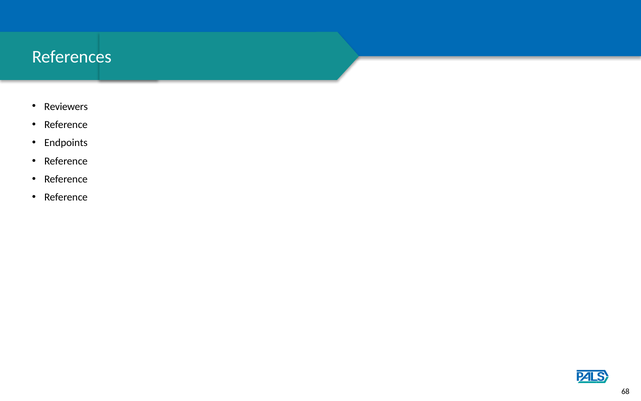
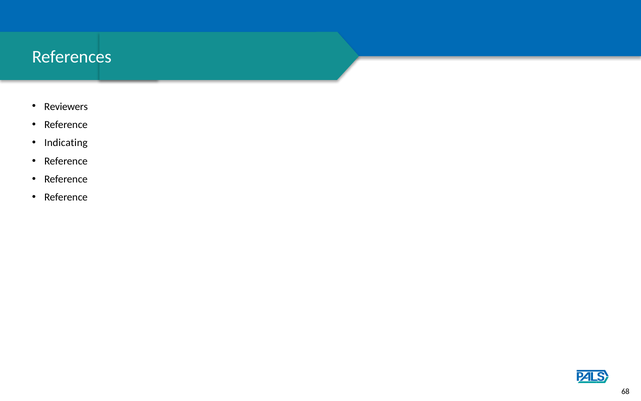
Endpoints: Endpoints -> Indicating (66, 143)
